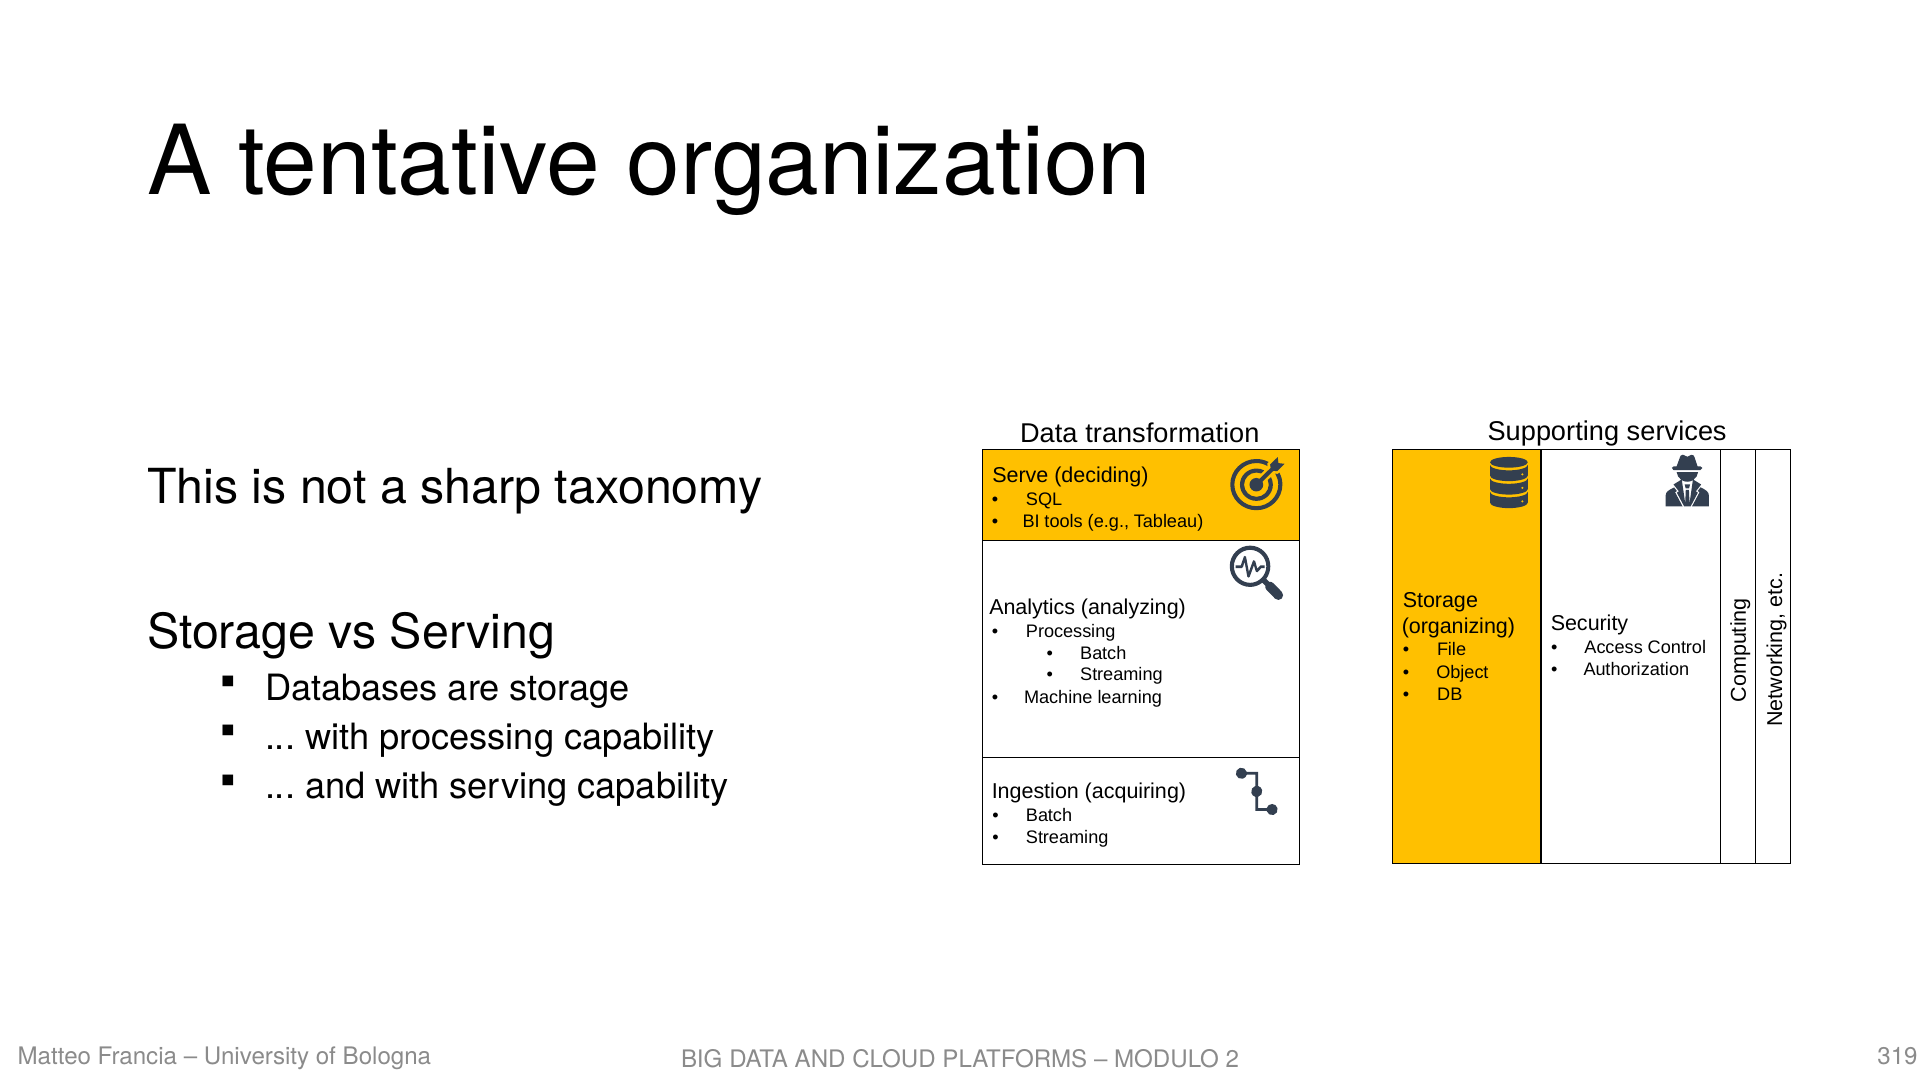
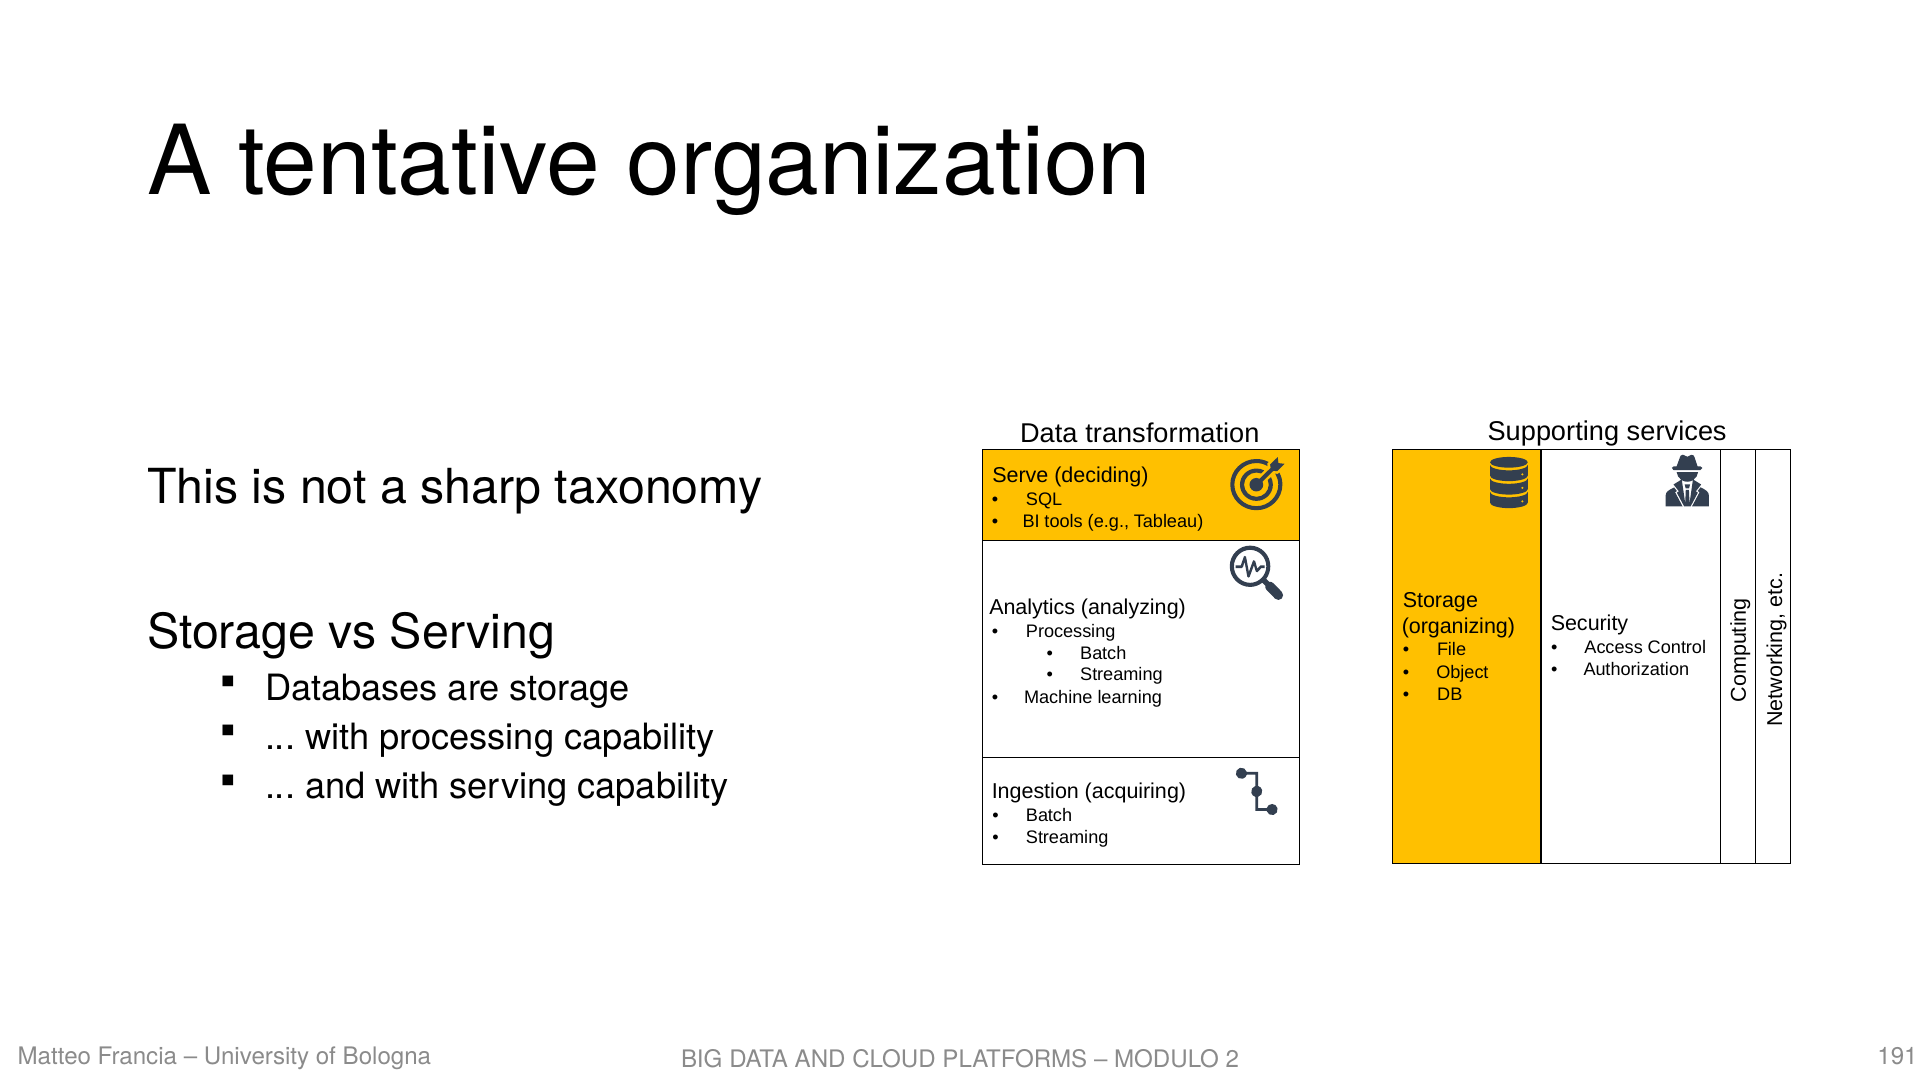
319: 319 -> 191 (1898, 1057)
